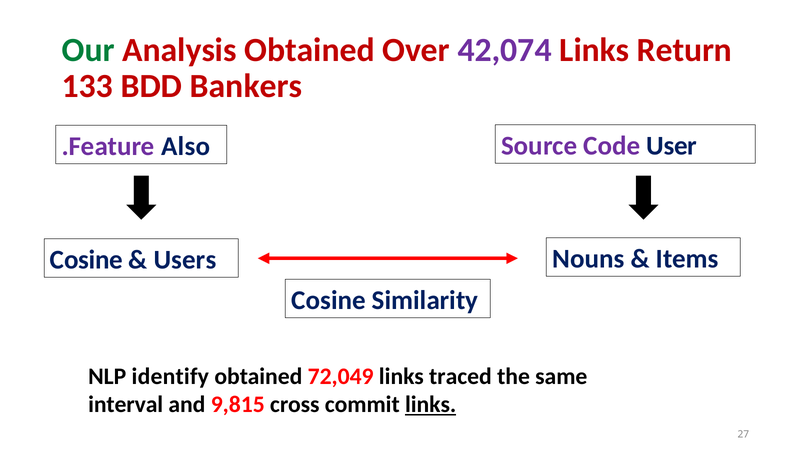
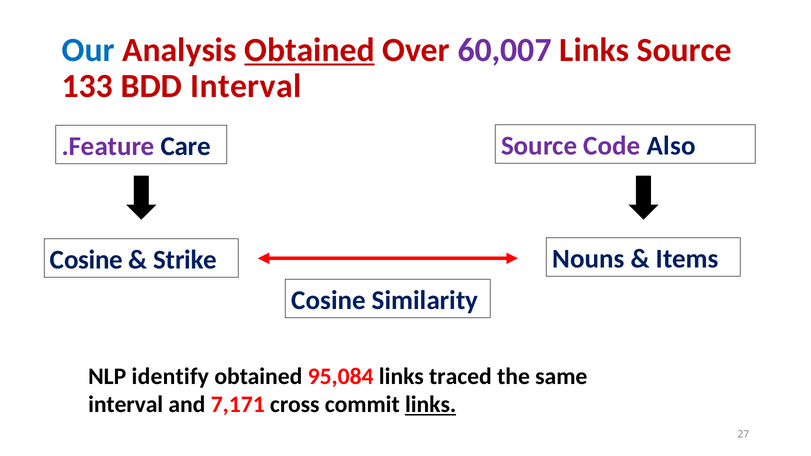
Our colour: green -> blue (88, 50)
Obtained underline: none -> present (309, 50)
42,074: 42,074 -> 60,007 (505, 50)
Links Return: Return -> Source (684, 50)
BDD Bankers: Bankers -> Interval (246, 86)
Also: Also -> Care (186, 146)
User: User -> Also (671, 146)
Users: Users -> Strike (185, 260)
72,049: 72,049 -> 95,084 (341, 376)
9,815: 9,815 -> 7,171 (238, 405)
